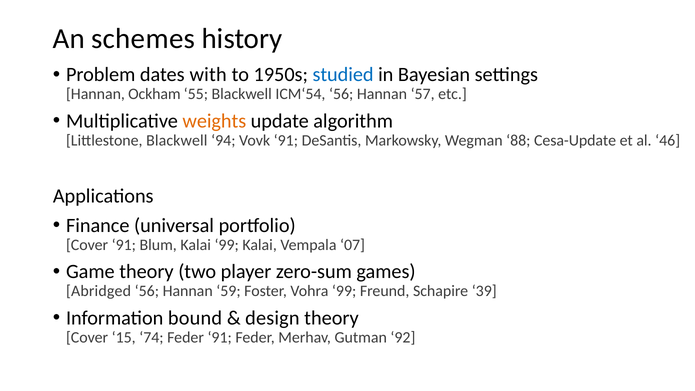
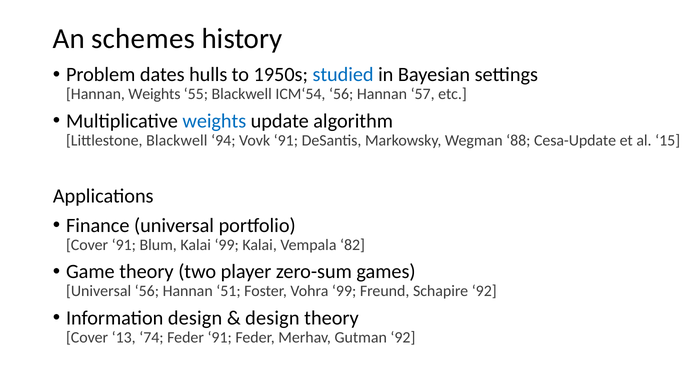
with: with -> hulls (208, 75)
Hannan Ockham: Ockham -> Weights (154, 94)
weights colour: orange -> blue (214, 121)
46: 46 -> 15 (668, 140)
07: 07 -> 82 (353, 245)
Abridged: Abridged -> Universal (99, 291)
59: 59 -> 51 (229, 291)
Schapire 39: 39 -> 92 (484, 291)
Information bound: bound -> design (195, 318)
15: 15 -> 13 (124, 337)
